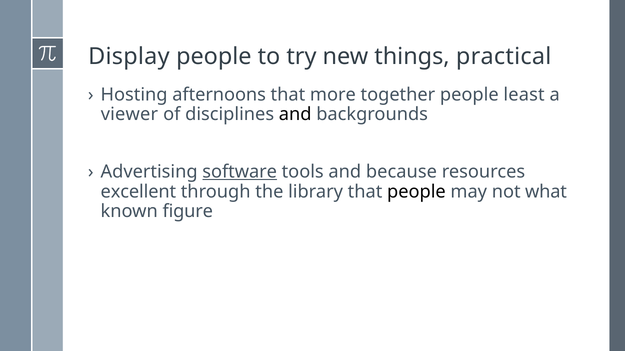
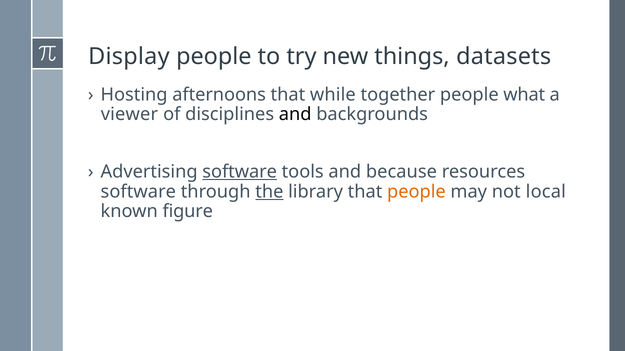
practical: practical -> datasets (504, 57)
more: more -> while (333, 95)
least: least -> what (524, 95)
excellent: excellent -> software (138, 192)
the underline: none -> present (269, 192)
people colour: black -> orange (416, 192)
what: what -> local (546, 192)
